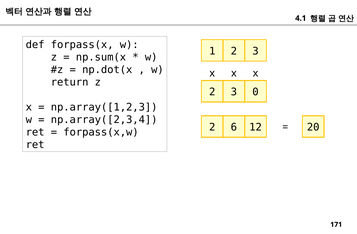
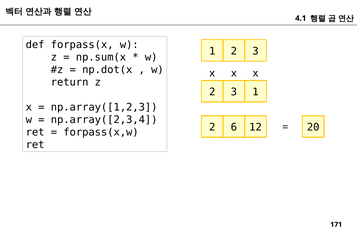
3 0: 0 -> 1 (256, 92)
